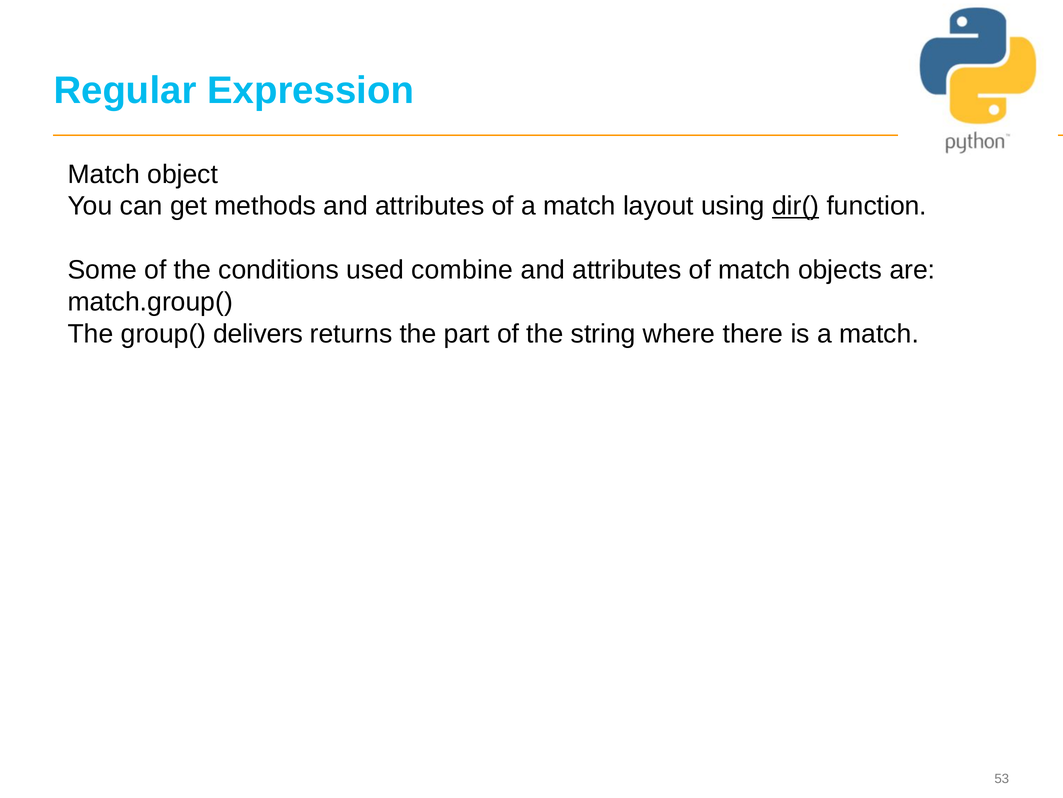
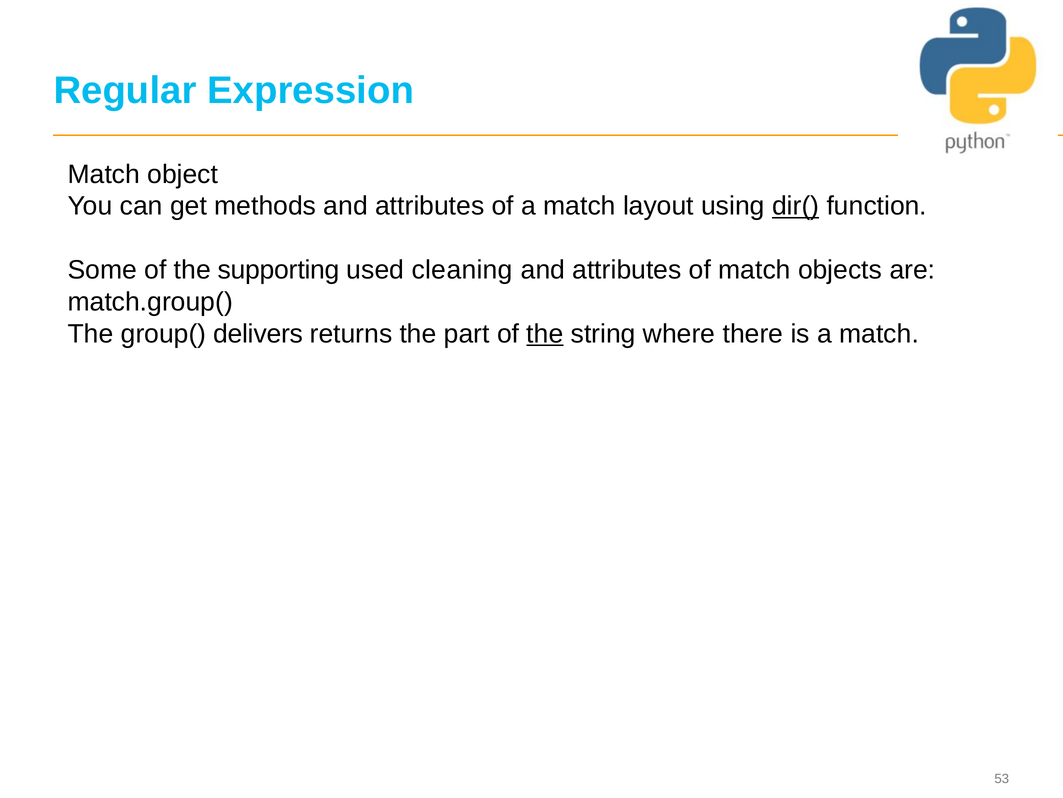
conditions: conditions -> supporting (279, 270)
combine: combine -> cleaning (462, 270)
the underline: none -> present (545, 334)
